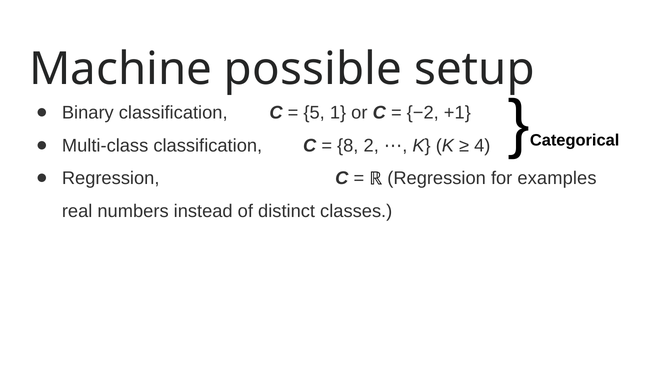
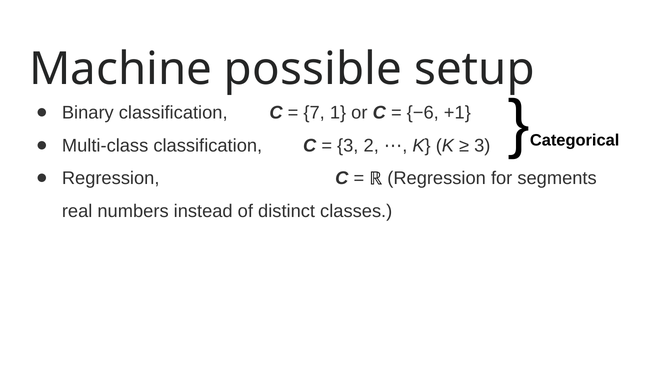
5: 5 -> 7 (314, 113)
−2: −2 -> −6 (423, 113)
8: 8 -> 3 (348, 146)
4: 4 -> 3 (482, 146)
examples: examples -> segments (557, 179)
